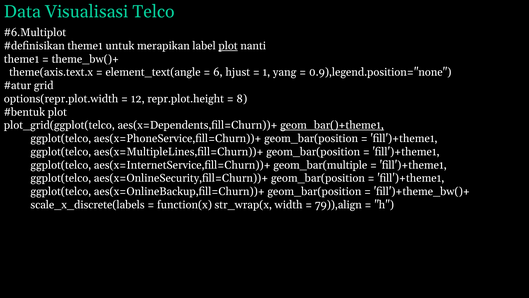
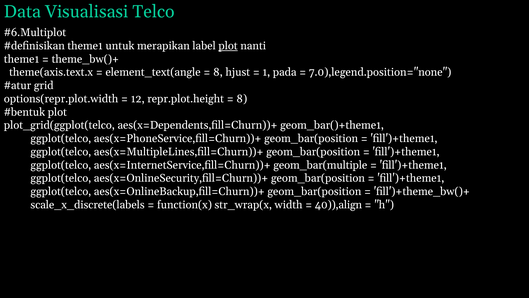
6: 6 -> 8 (218, 72)
yang: yang -> pada (285, 72)
0.9),legend.position="none: 0.9),legend.position="none -> 7.0),legend.position="none (380, 72)
geom_bar()+theme1 underline: present -> none (332, 125)
79)),align: 79)),align -> 40)),align (338, 205)
